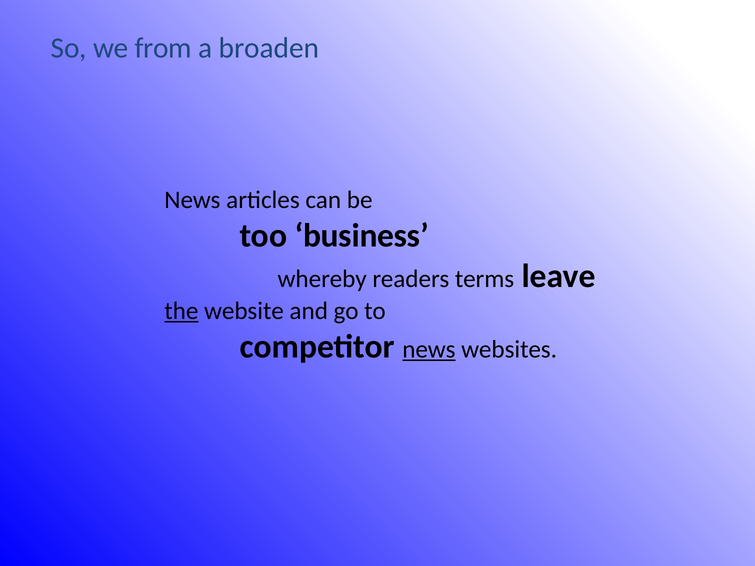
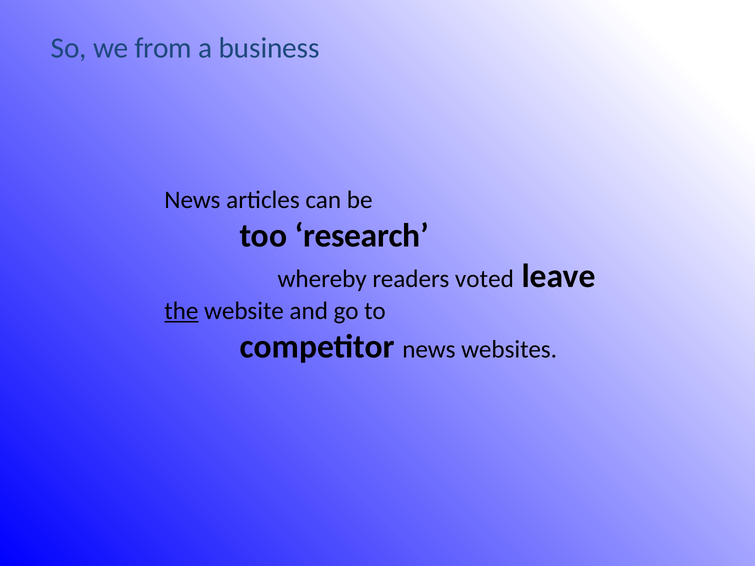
broaden: broaden -> business (269, 48)
business: business -> research (362, 236)
terms: terms -> voted (484, 279)
news underline: present -> none (429, 350)
